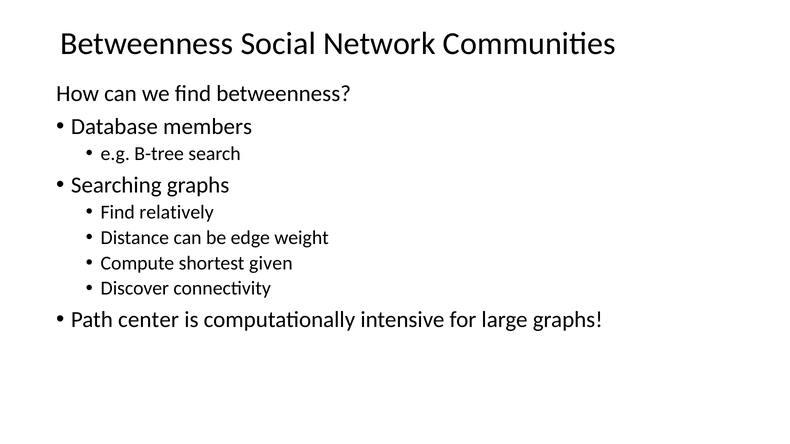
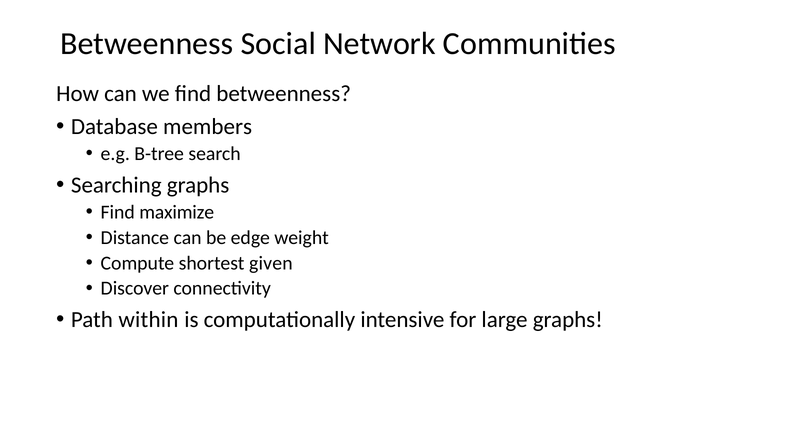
relatively: relatively -> maximize (177, 212)
center: center -> within (148, 320)
